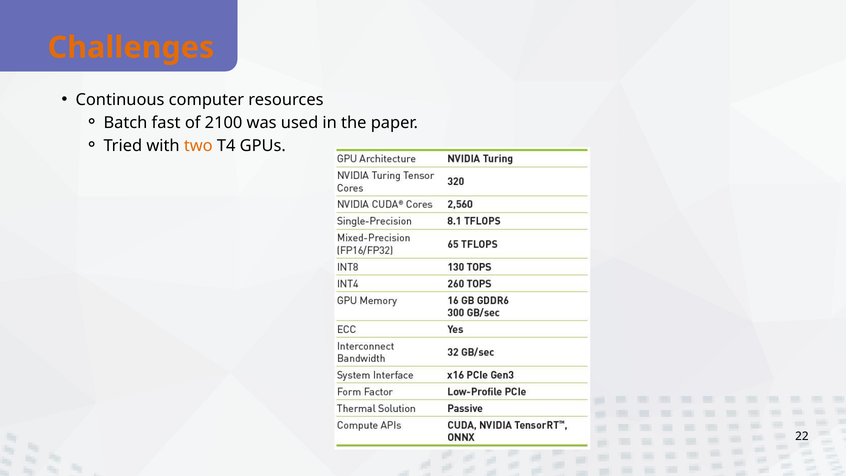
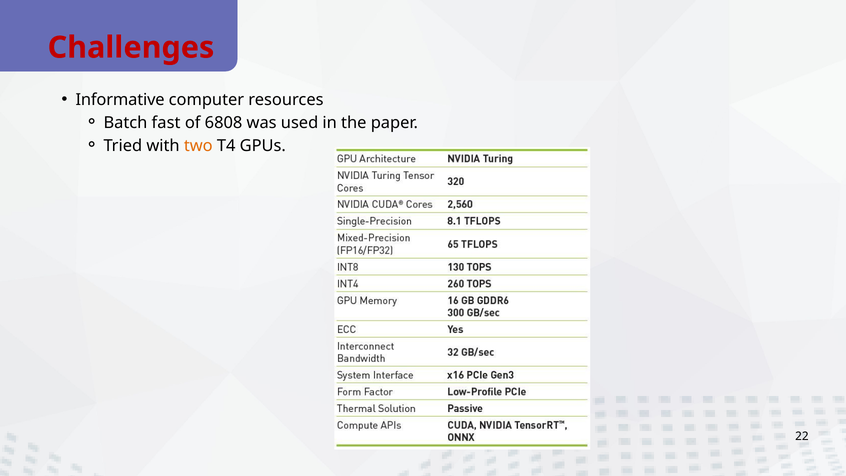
Challenges colour: orange -> red (131, 48)
Continuous: Continuous -> Informative (120, 100)
2100: 2100 -> 6808 (224, 123)
